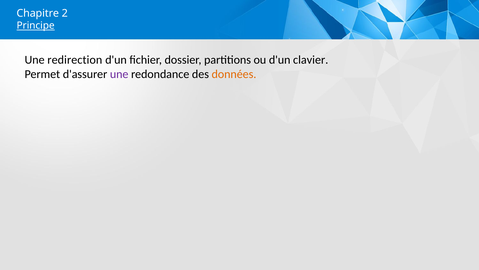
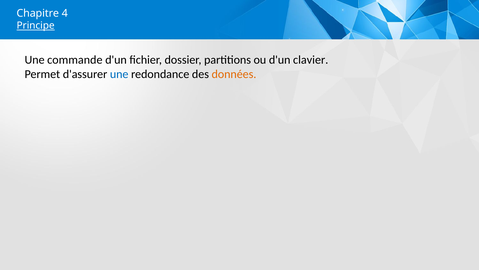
2: 2 -> 4 (65, 13)
redirection: redirection -> commande (75, 60)
une colour: purple -> blue (119, 74)
